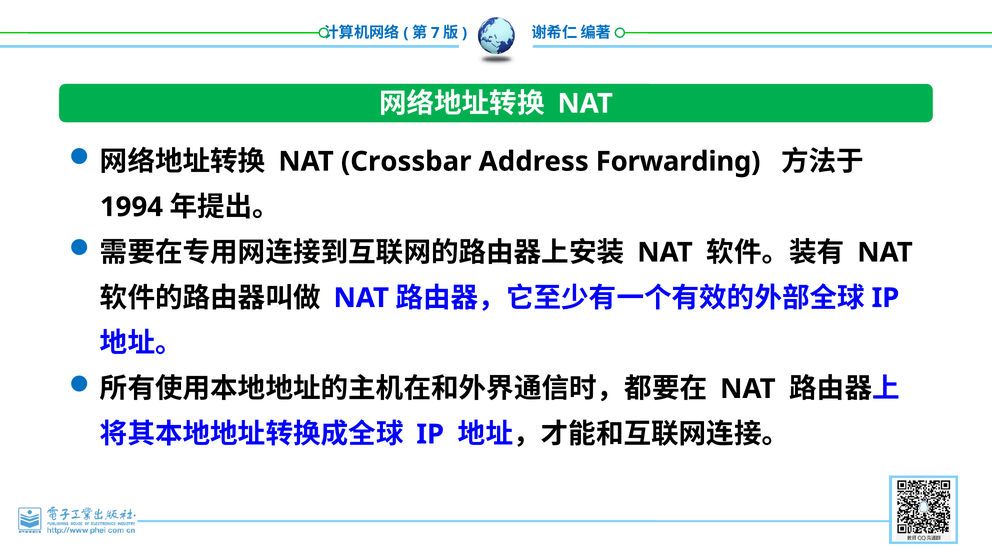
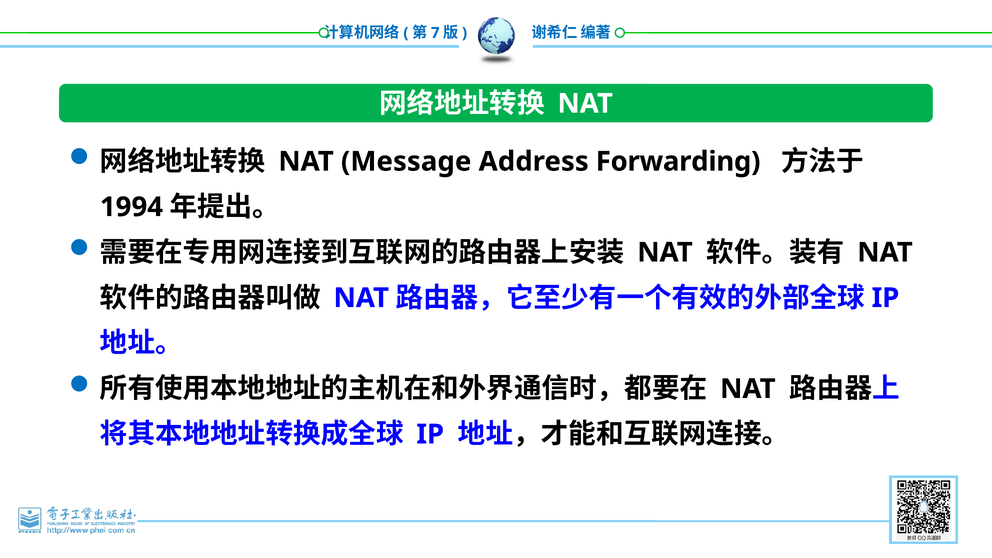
Crossbar: Crossbar -> Message (406, 162)
